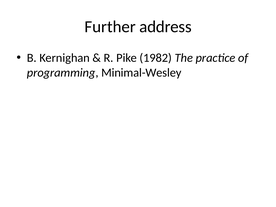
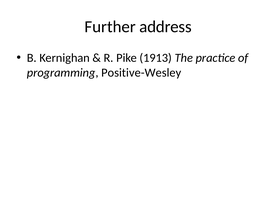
1982: 1982 -> 1913 (156, 58)
Minimal-Wesley: Minimal-Wesley -> Positive-Wesley (141, 73)
